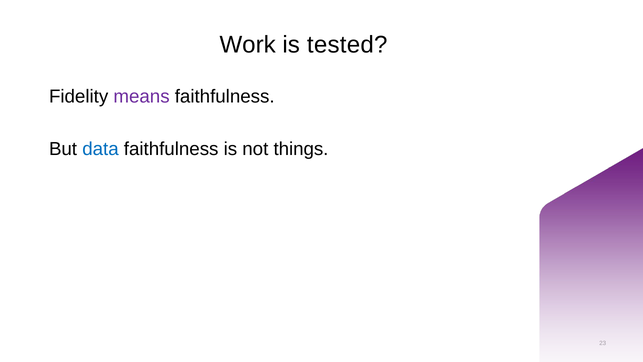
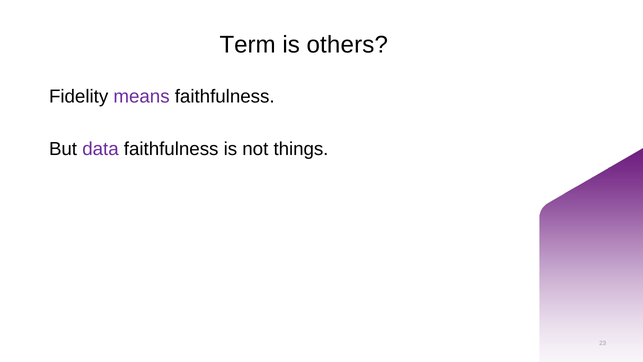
Work: Work -> Term (248, 45)
tested: tested -> others (347, 45)
data colour: blue -> purple (100, 149)
